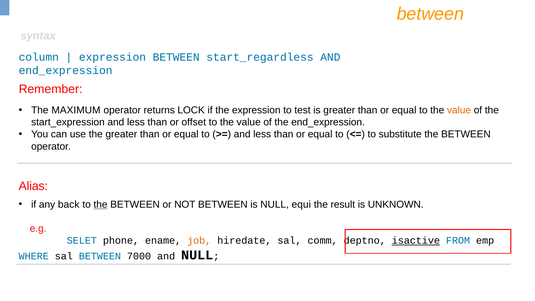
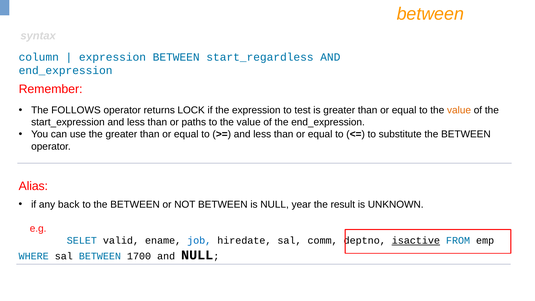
MAXIMUM: MAXIMUM -> FOLLOWS (76, 110)
offset: offset -> paths (194, 122)
the underline: present -> none (100, 204)
equi: equi -> year (301, 204)
phone: phone -> valid (121, 241)
job colour: orange -> blue (199, 241)
7000: 7000 -> 1700 (139, 256)
